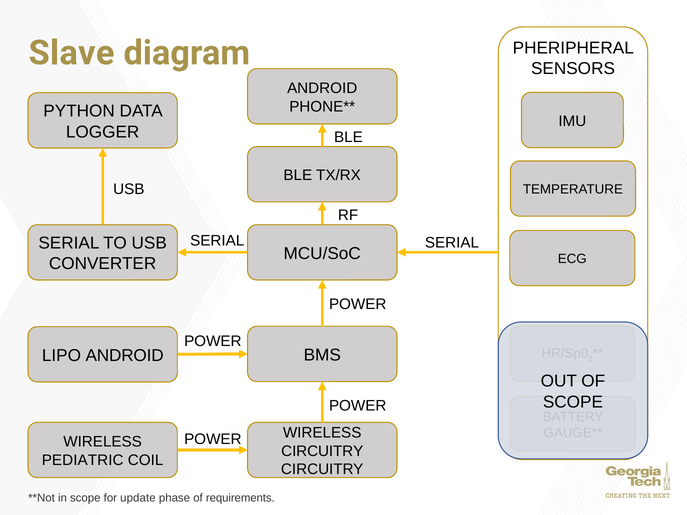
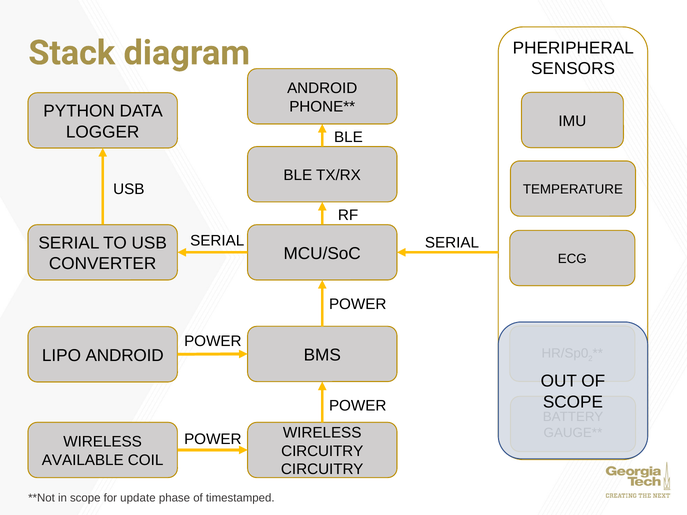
Slave: Slave -> Stack (72, 53)
PEDIATRIC: PEDIATRIC -> AVAILABLE (83, 460)
requirements: requirements -> timestamped (240, 498)
